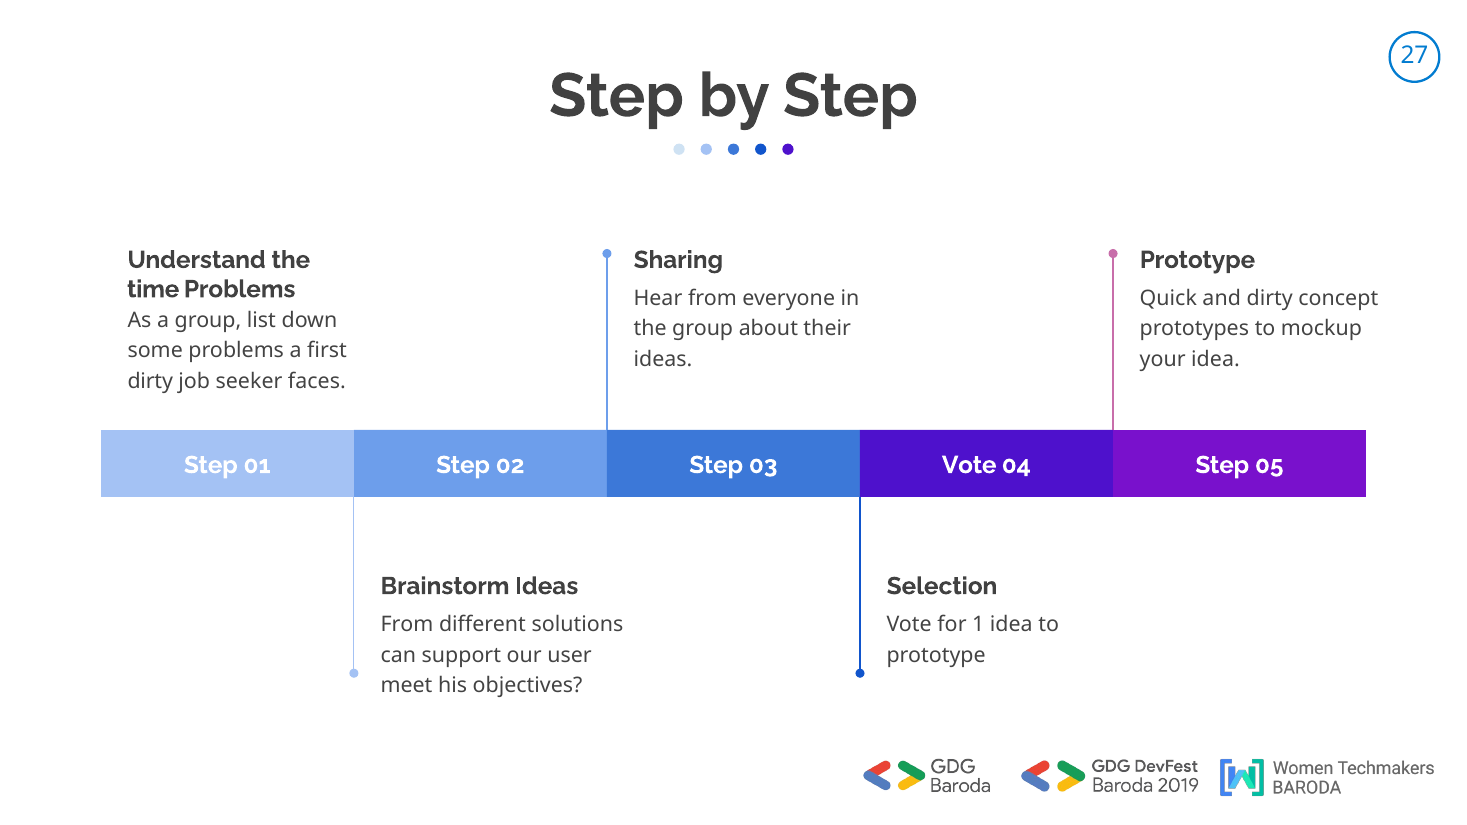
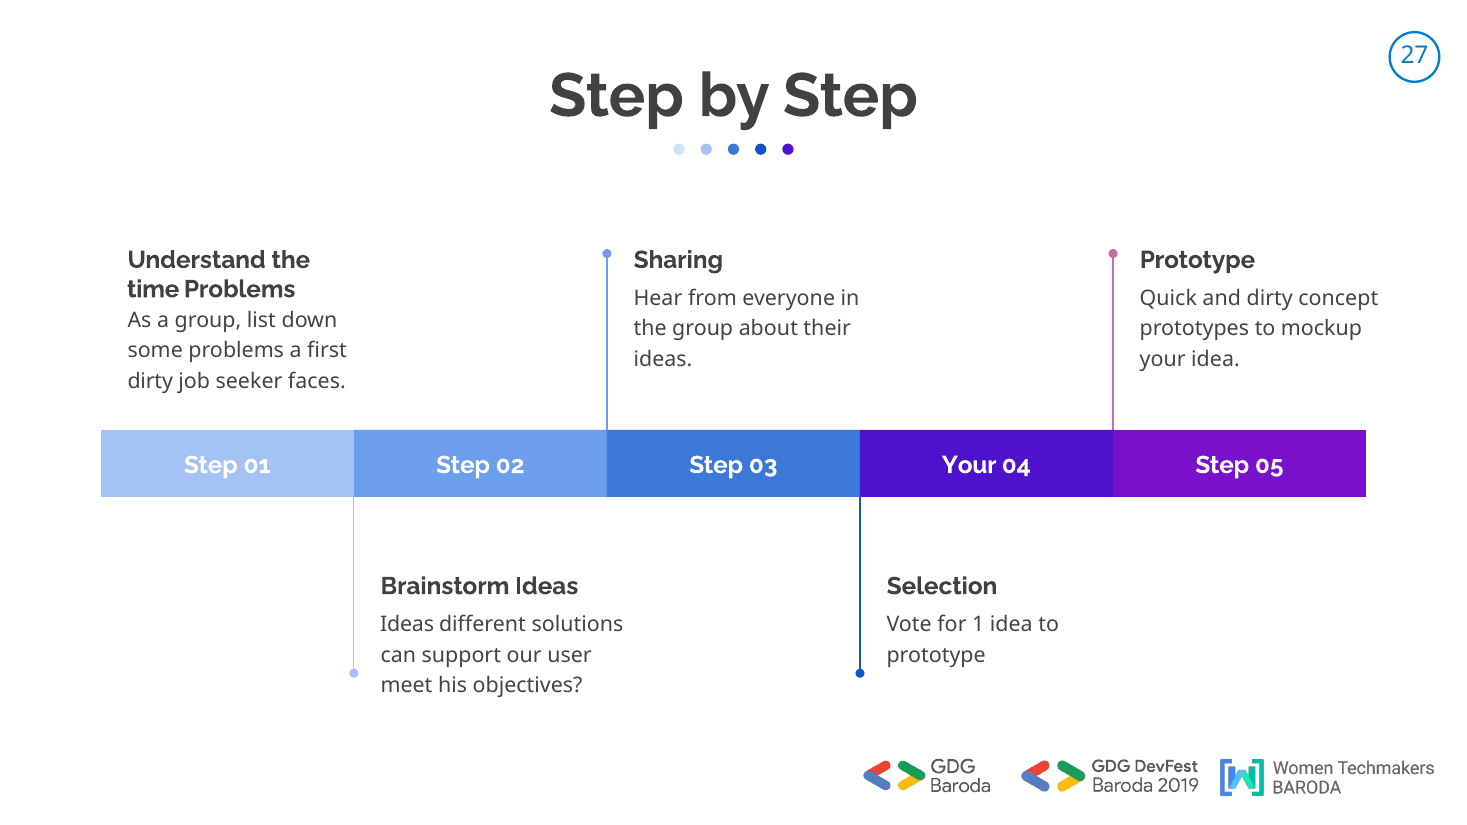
03 Vote: Vote -> Your (969, 465)
From: From -> Ideas (407, 624)
